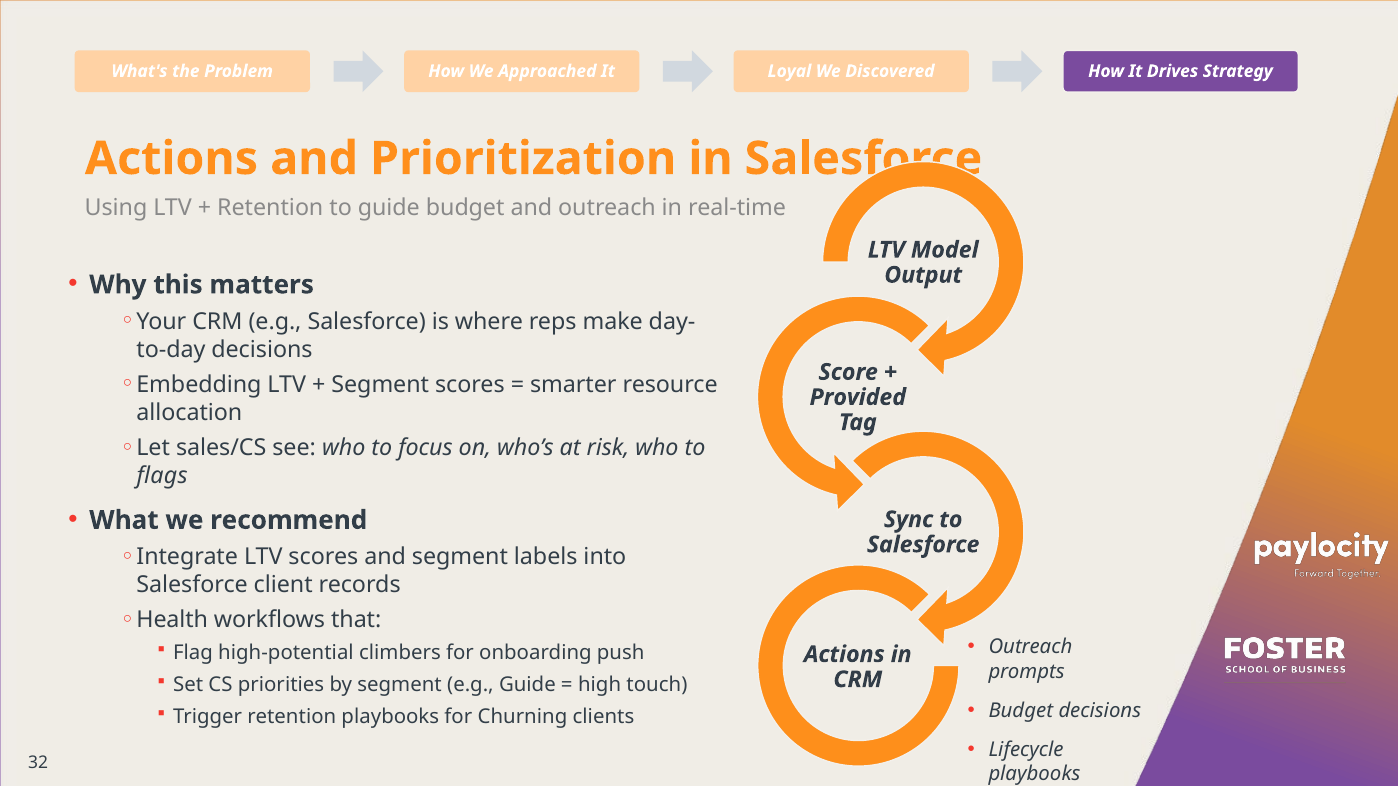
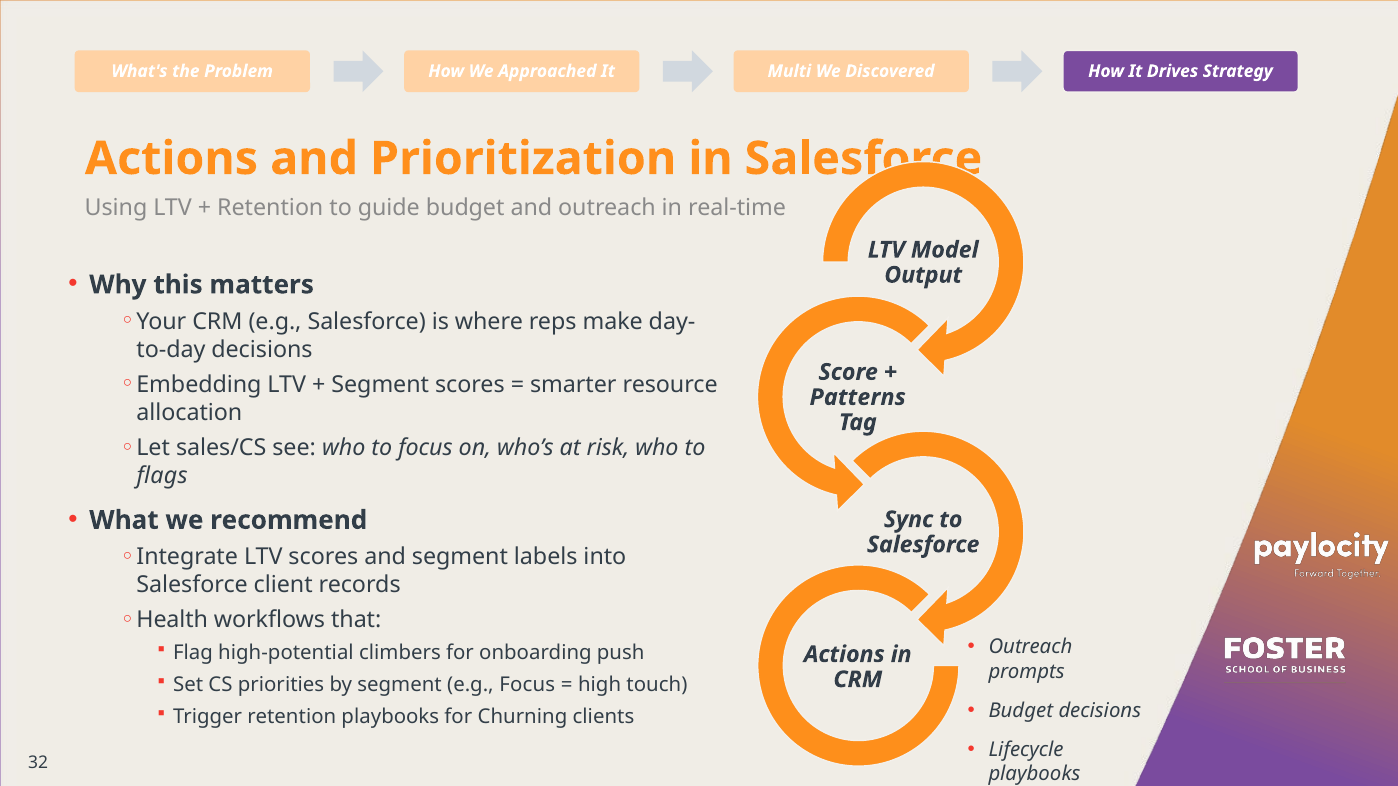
Loyal: Loyal -> Multi (789, 71)
Provided: Provided -> Patterns (858, 397)
e.g Guide: Guide -> Focus (527, 685)
